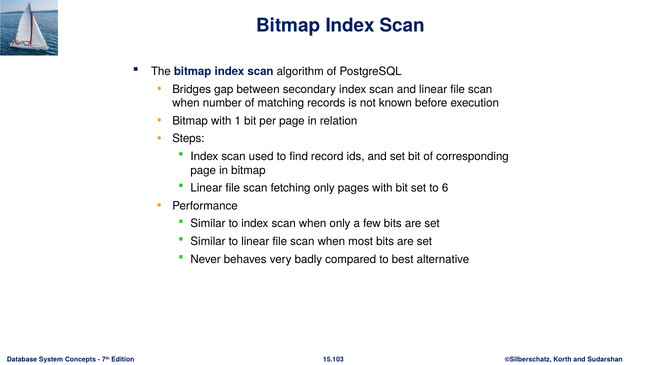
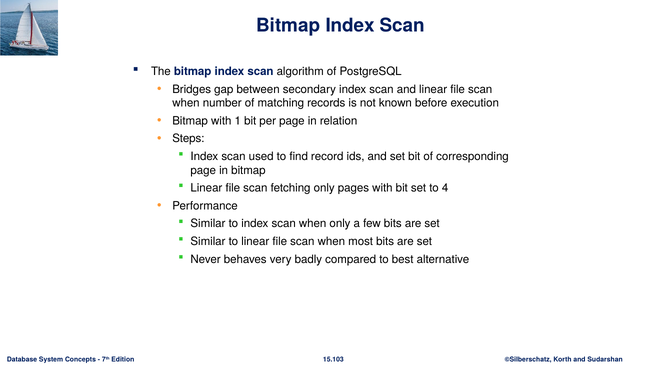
6: 6 -> 4 (445, 188)
